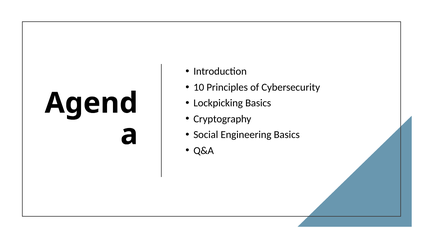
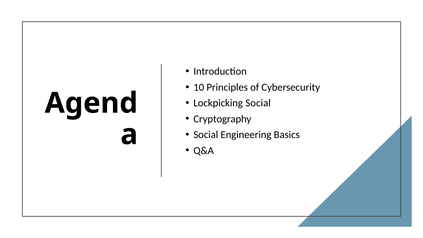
Lockpicking Basics: Basics -> Social (258, 103)
